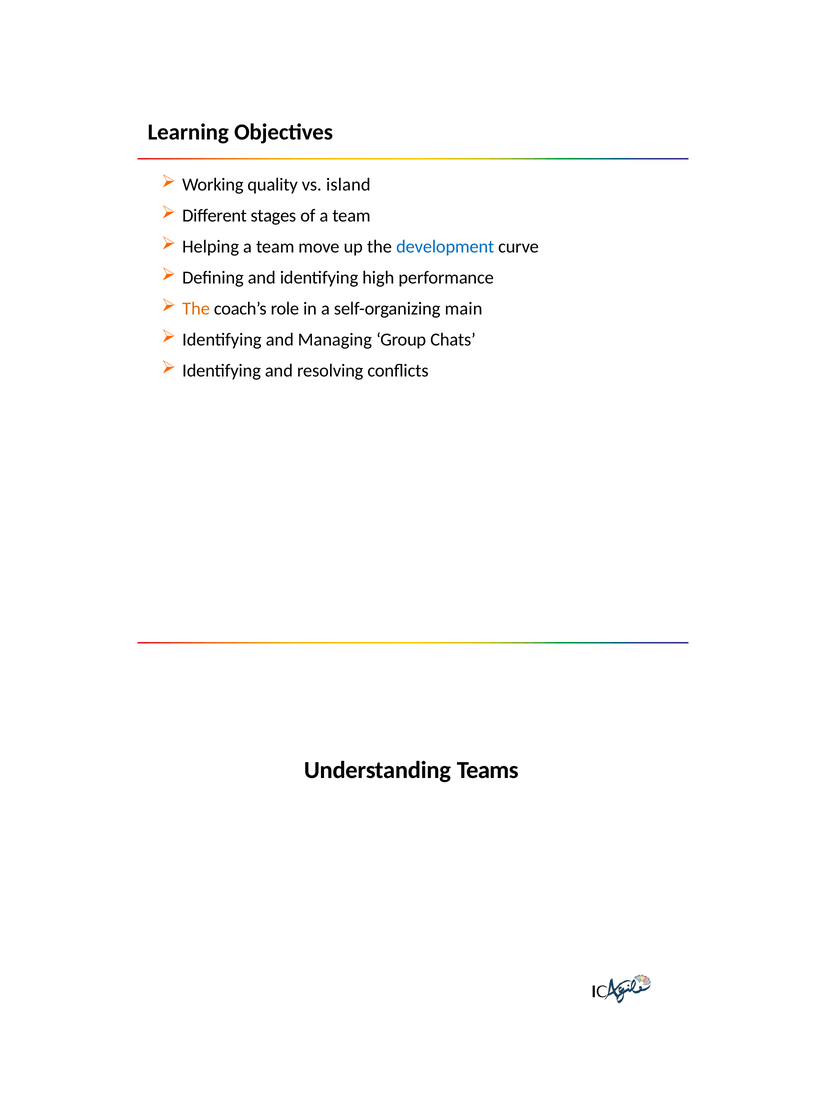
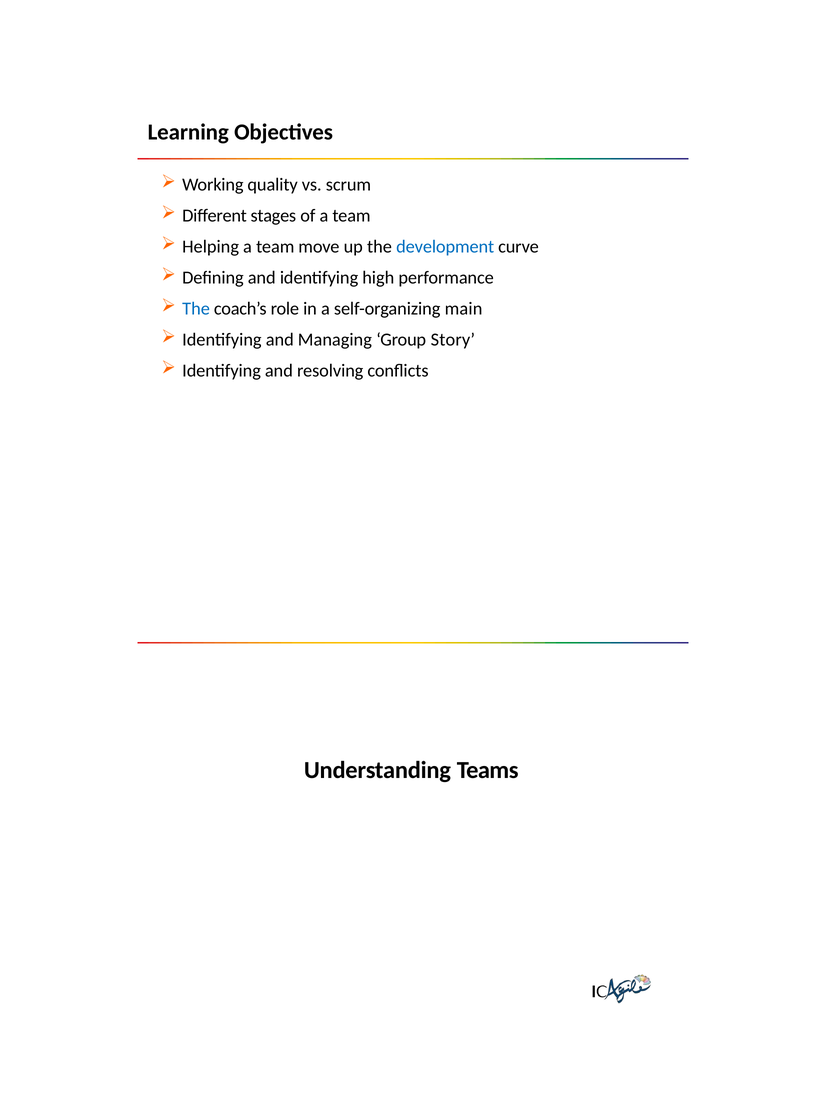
island: island -> scrum (348, 185)
The colour: orange -> blue (196, 309)
Chats: Chats -> Story (453, 340)
